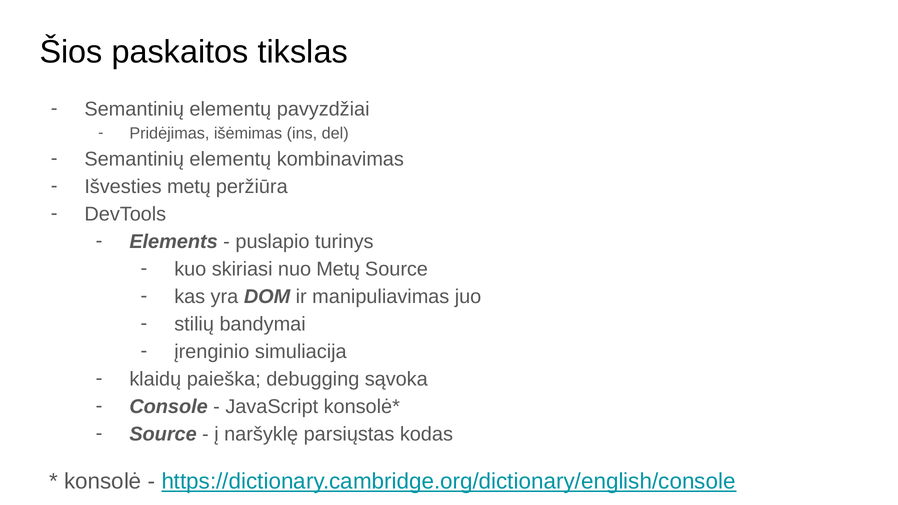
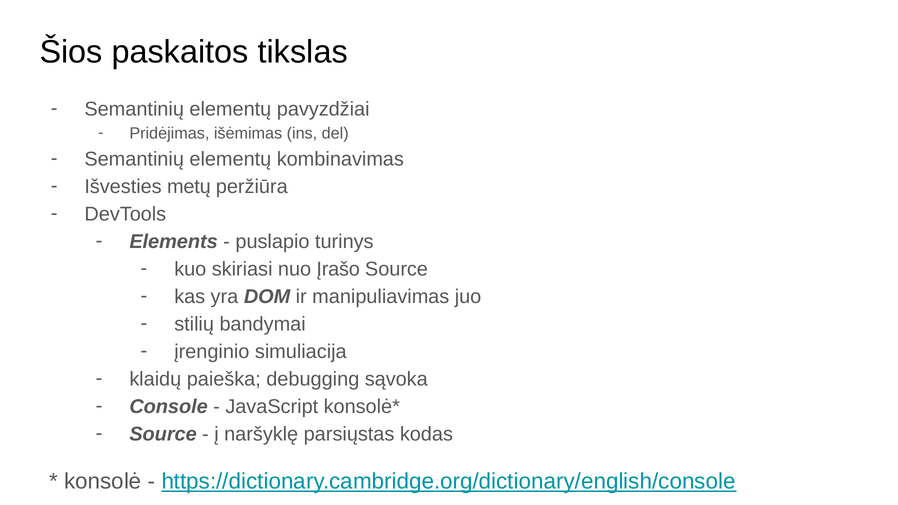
nuo Metų: Metų -> Įrašo (338, 269)
